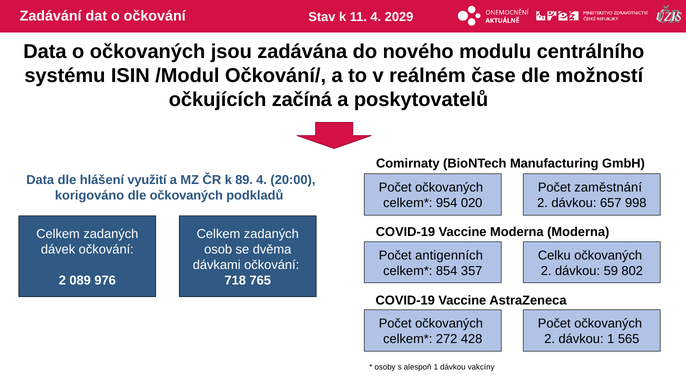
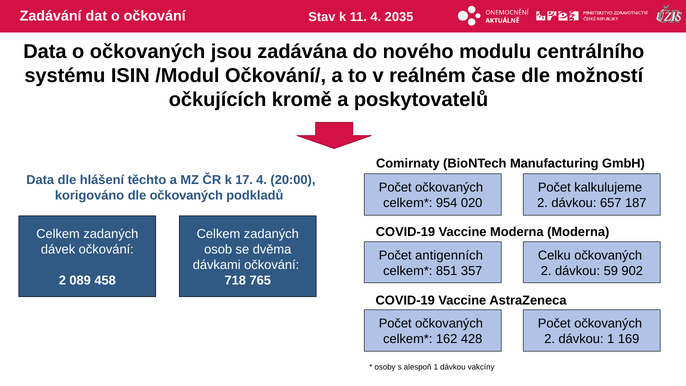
2029: 2029 -> 2035 (399, 17)
začíná: začíná -> kromě (302, 100)
využití: využití -> těchto (147, 180)
89: 89 -> 17 (244, 180)
zaměstnání: zaměstnání -> kalkulujeme (608, 188)
998: 998 -> 187 (636, 203)
854: 854 -> 851 (447, 271)
802: 802 -> 902 (632, 271)
976: 976 -> 458 (105, 280)
272: 272 -> 162 (447, 339)
565: 565 -> 169 (629, 339)
